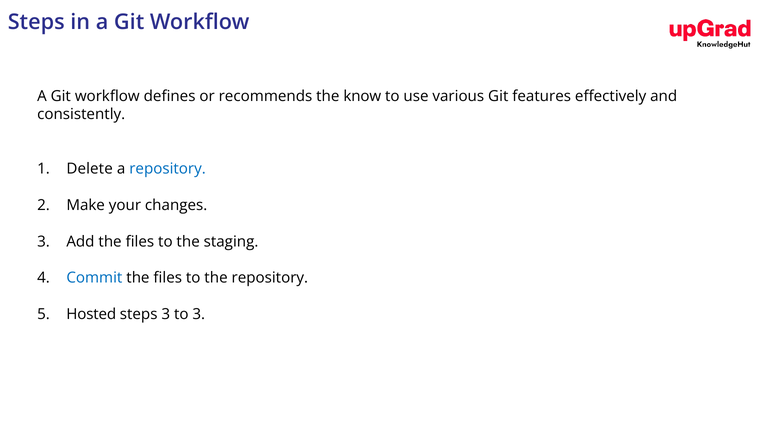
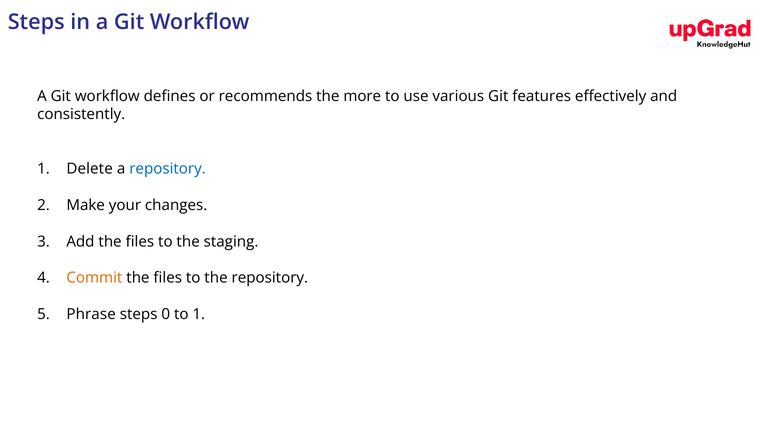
know: know -> more (362, 96)
Commit colour: blue -> orange (94, 278)
Hosted: Hosted -> Phrase (91, 314)
steps 3: 3 -> 0 (166, 314)
to 3: 3 -> 1 (199, 314)
